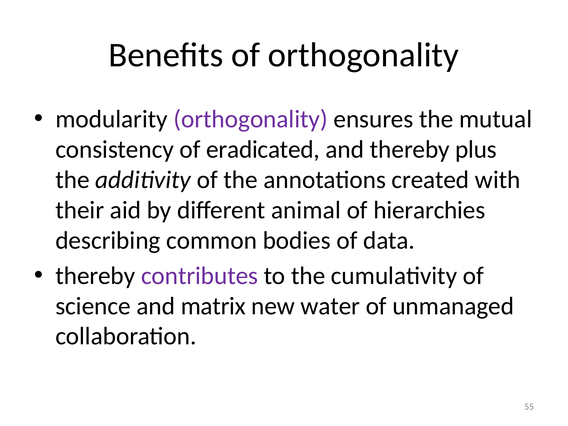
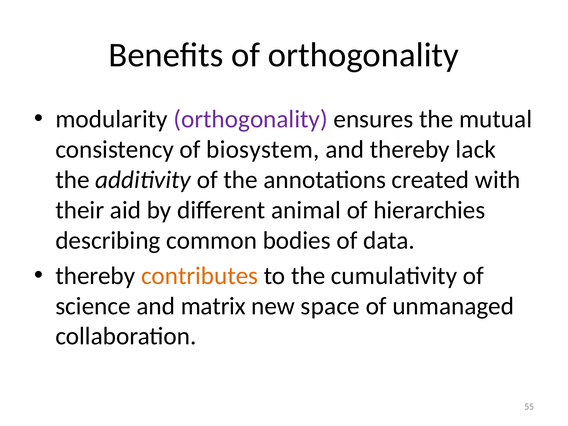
eradicated: eradicated -> biosystem (263, 149)
plus: plus -> lack (476, 149)
contributes colour: purple -> orange (200, 276)
water: water -> space (330, 306)
